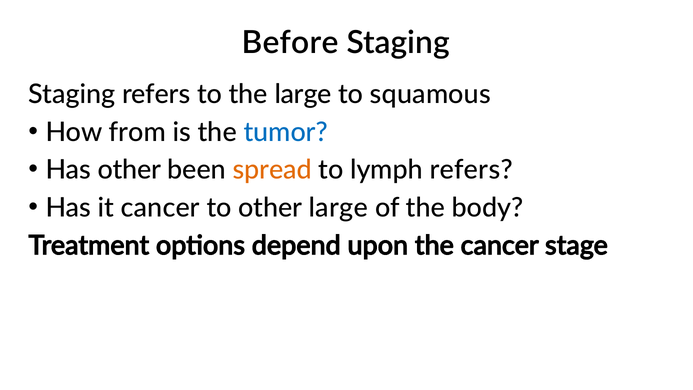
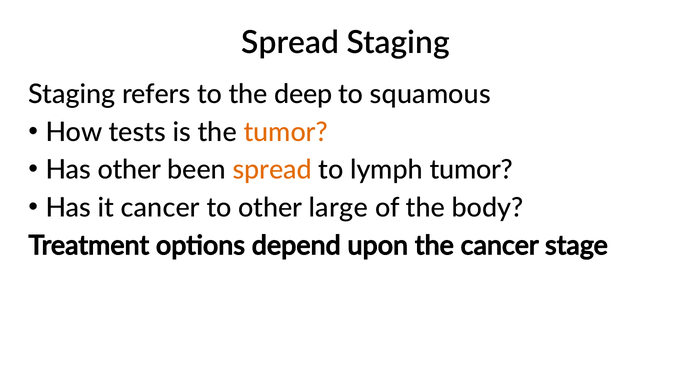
Before: Before -> Spread (290, 43)
the large: large -> deep (303, 94)
from: from -> tests (137, 132)
tumor colour: blue -> orange (286, 132)
lymph refers: refers -> tumor (471, 170)
